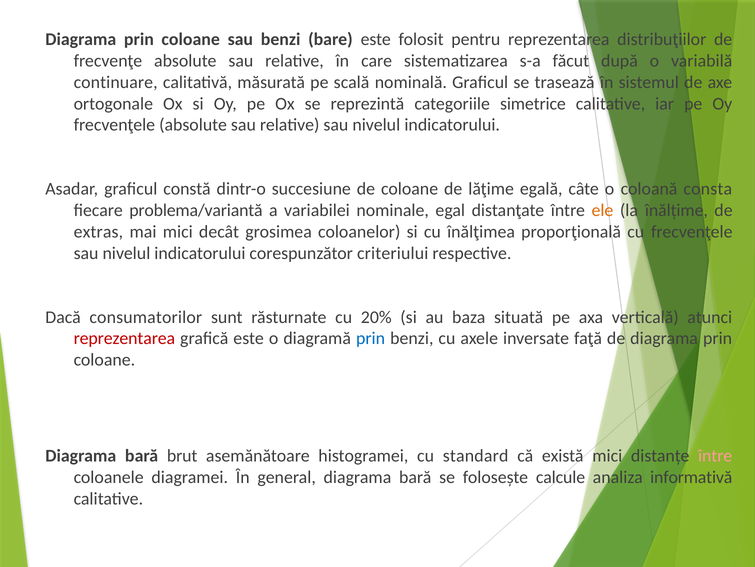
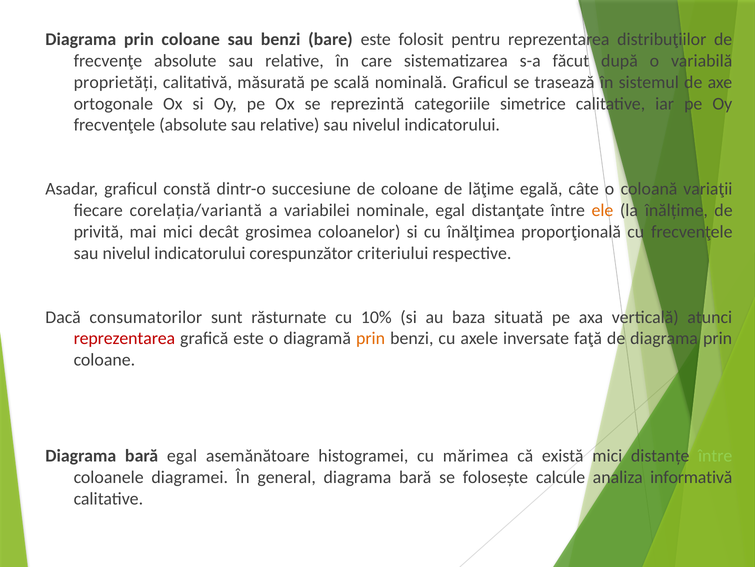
continuare: continuare -> proprietăți (116, 82)
consta: consta -> variaţii (708, 189)
problema/variantă: problema/variantă -> corelația/variantă (196, 210)
extras: extras -> privită (99, 232)
20%: 20% -> 10% (376, 317)
prin colour: blue -> orange (371, 338)
bară brut: brut -> egal (182, 455)
standard: standard -> mărimea (476, 455)
între colour: pink -> light green (715, 455)
